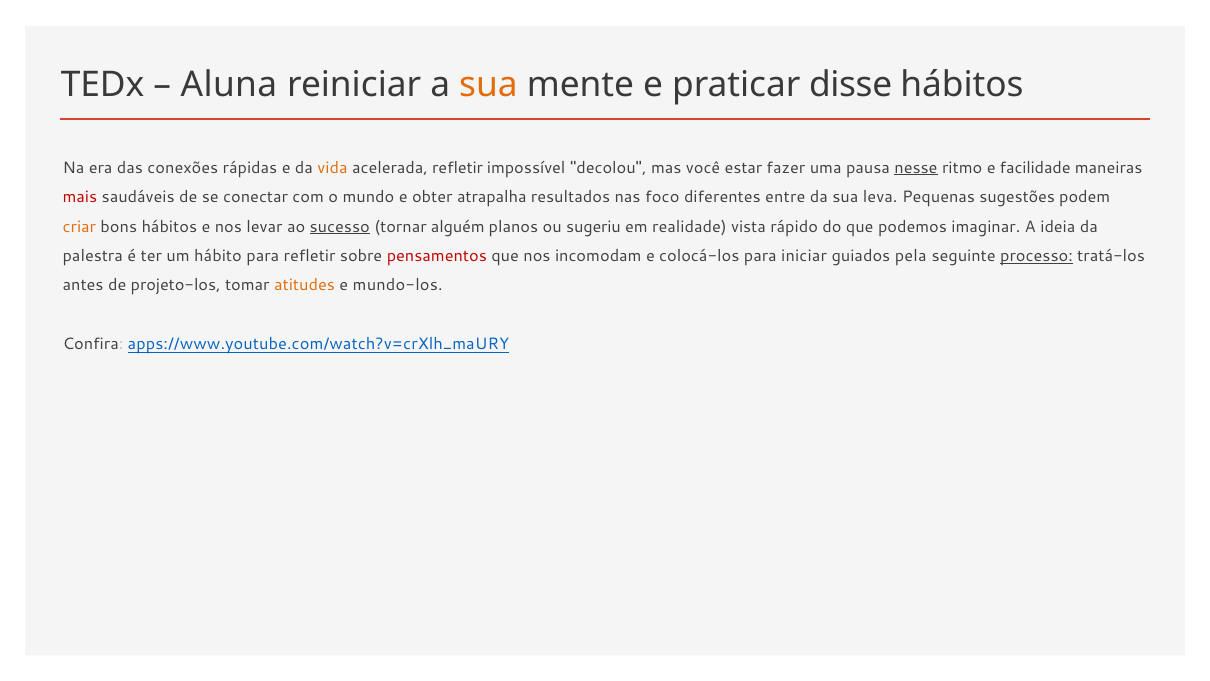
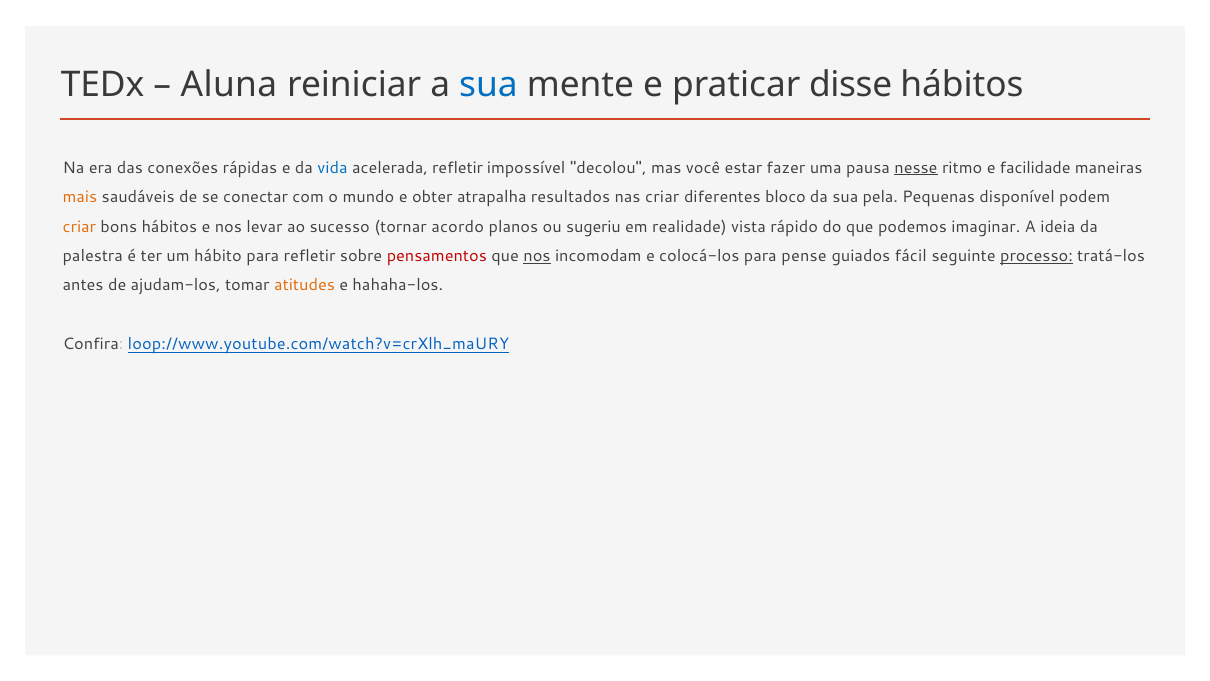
sua colour: orange -> blue (488, 85)
vida colour: orange -> blue (333, 168)
mais colour: red -> orange (80, 197)
nas foco: foco -> criar (662, 197)
entre: entre -> bloco (785, 197)
leva: leva -> pela (880, 197)
sugestões: sugestões -> disponível (1017, 197)
sucesso underline: present -> none (340, 226)
alguém: alguém -> acordo (458, 226)
nos underline: none -> present (537, 256)
iniciar: iniciar -> pense (804, 256)
pela: pela -> fácil (911, 256)
projeto-los: projeto-los -> ajudam-los (176, 285)
mundo-los: mundo-los -> hahaha-los (398, 285)
apps://www.youtube.com/watch?v=crXlh_maURY: apps://www.youtube.com/watch?v=crXlh_maURY -> loop://www.youtube.com/watch?v=crXlh_maURY (318, 344)
